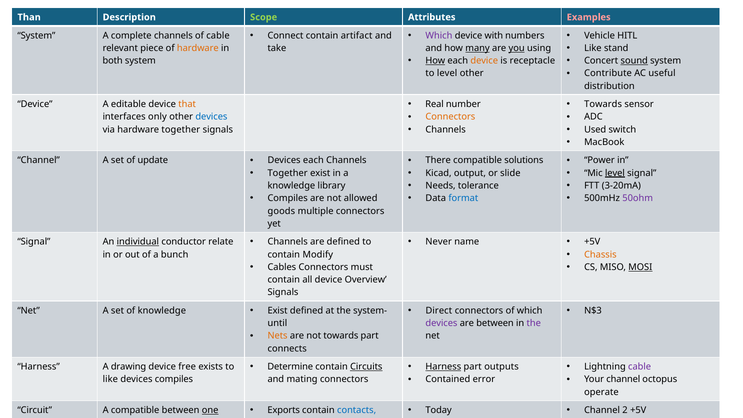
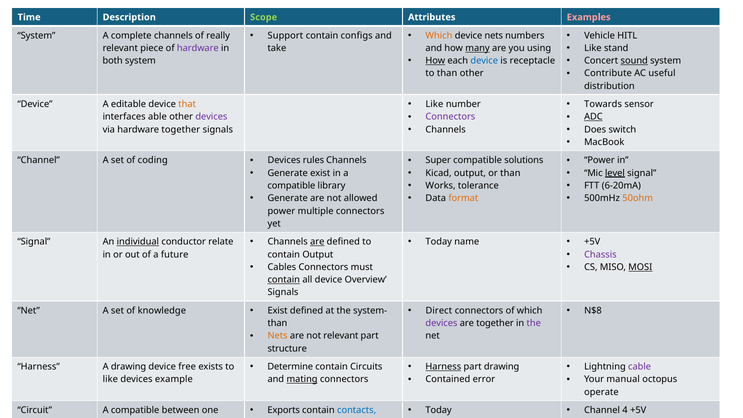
Than: Than -> Time (29, 17)
Connect: Connect -> Support (285, 35)
artifact: artifact -> configs (357, 35)
Which colour: purple -> orange (439, 35)
device with: with -> nets (494, 35)
of cable: cable -> really (218, 35)
hardware colour: orange -> purple (198, 48)
you underline: present -> none (517, 48)
device colour: orange -> blue (484, 61)
to level: level -> than (447, 73)
Real: Real -> Like (434, 104)
Connectors colour: orange -> purple (450, 117)
ADC underline: none -> present (593, 117)
only: only -> able (157, 117)
devices colour: blue -> purple (211, 117)
Used: Used -> Does (595, 129)
There: There -> Super (438, 160)
update: update -> coding (153, 160)
Devices each: each -> rules (313, 160)
Together: Together -> Generate (288, 173)
or slide: slide -> than (510, 173)
Needs: Needs -> Works (441, 186)
3-20mA: 3-20mA -> 6-20mA (621, 186)
knowledge: knowledge -> compatible (291, 186)
Compiles: Compiles -> Generate (288, 198)
format colour: blue -> orange (463, 198)
50ohm colour: purple -> orange (638, 198)
goods: goods -> power (281, 211)
are underline: none -> present (317, 242)
Never: Never -> Today (439, 242)
Chassis colour: orange -> purple (600, 254)
bunch: bunch -> future (175, 254)
contain Modify: Modify -> Output (318, 254)
contain underline: none -> present (284, 280)
N$3: N$3 -> N$8 (593, 311)
until: until -> than (277, 323)
are between: between -> together (495, 323)
not towards: towards -> relevant (341, 336)
connects: connects -> structure (287, 348)
Circuits underline: present -> none (366, 367)
part outputs: outputs -> drawing (502, 367)
Your channel: channel -> manual (623, 379)
devices compiles: compiles -> example (174, 379)
mating underline: none -> present (302, 379)
2: 2 -> 4 (625, 410)
one underline: present -> none (210, 410)
